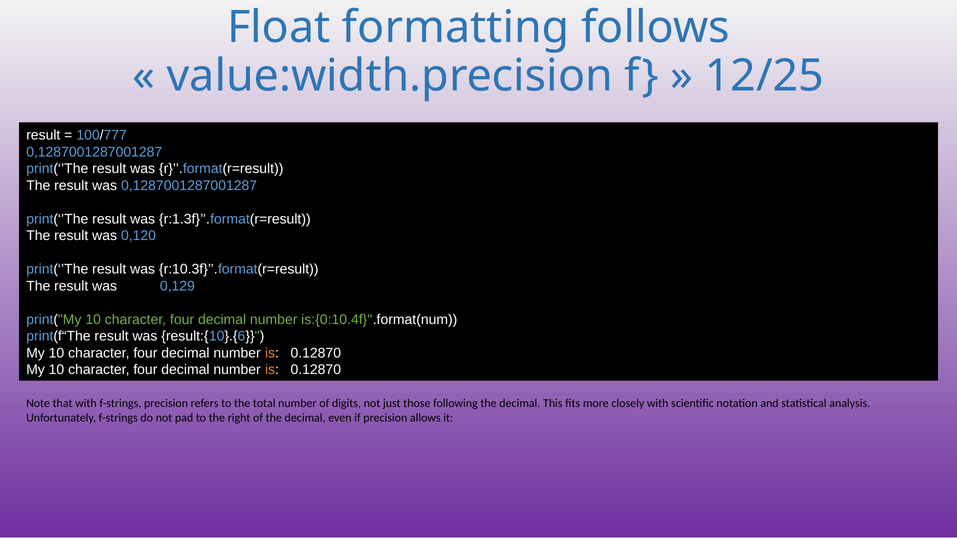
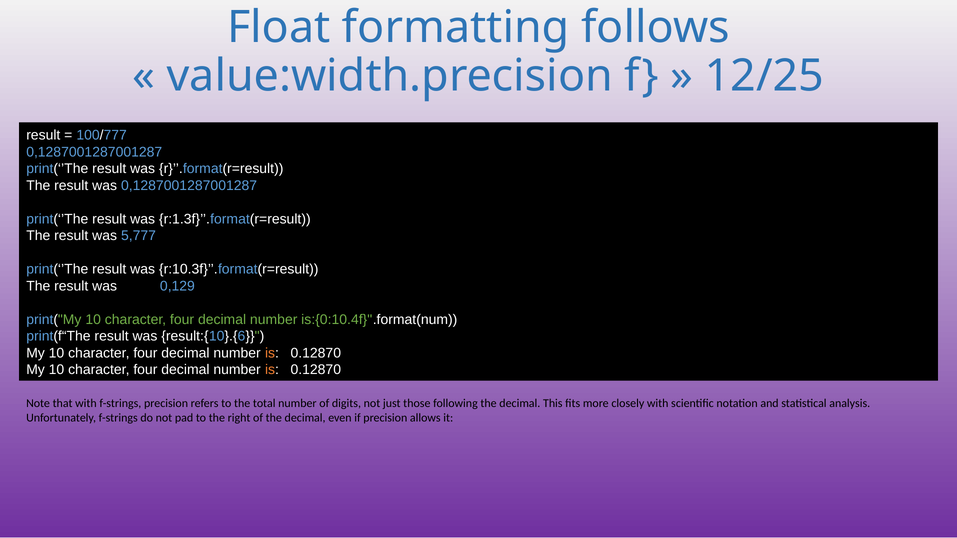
0,120: 0,120 -> 5,777 (139, 236)
